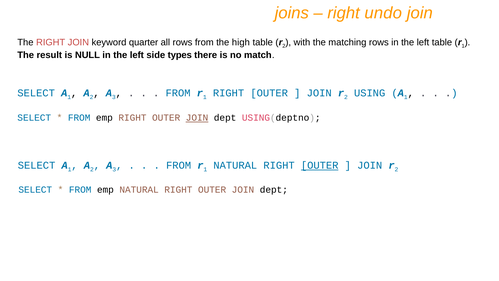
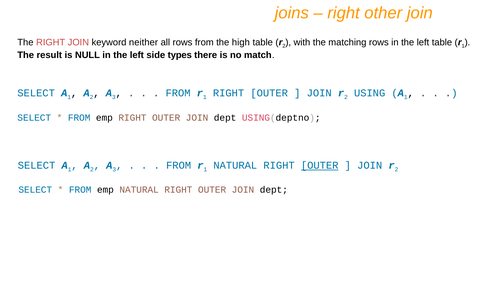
undo: undo -> other (383, 13)
quarter: quarter -> neither (144, 42)
JOIN underline: present -> none (197, 118)
